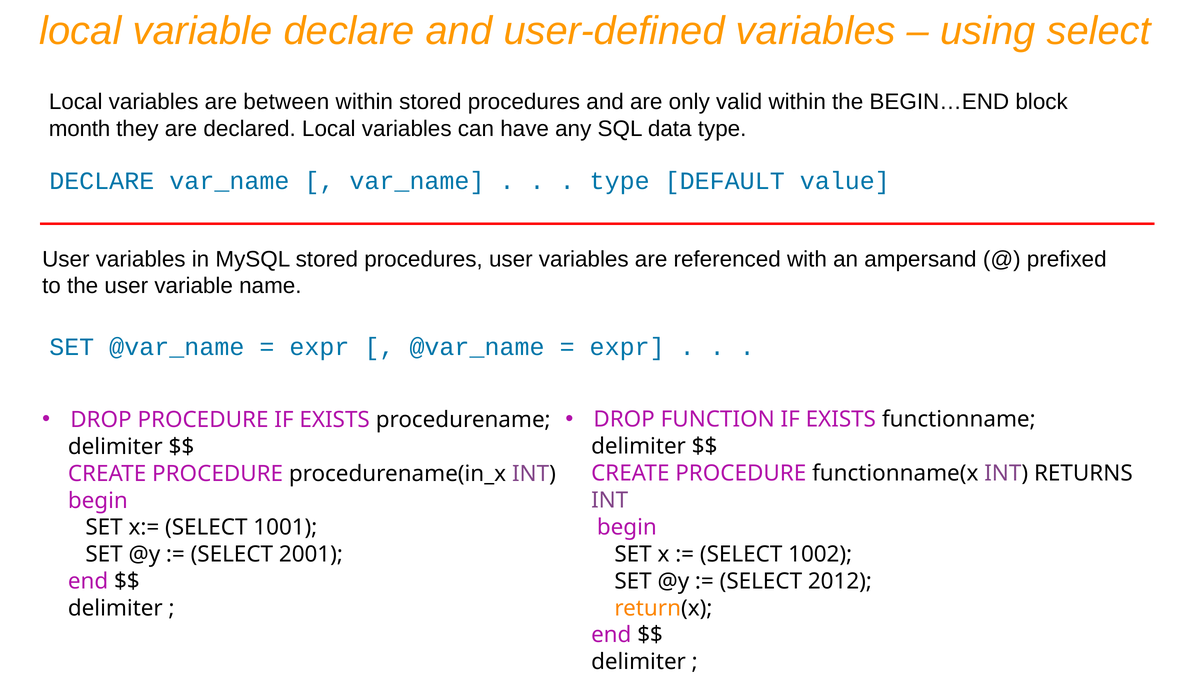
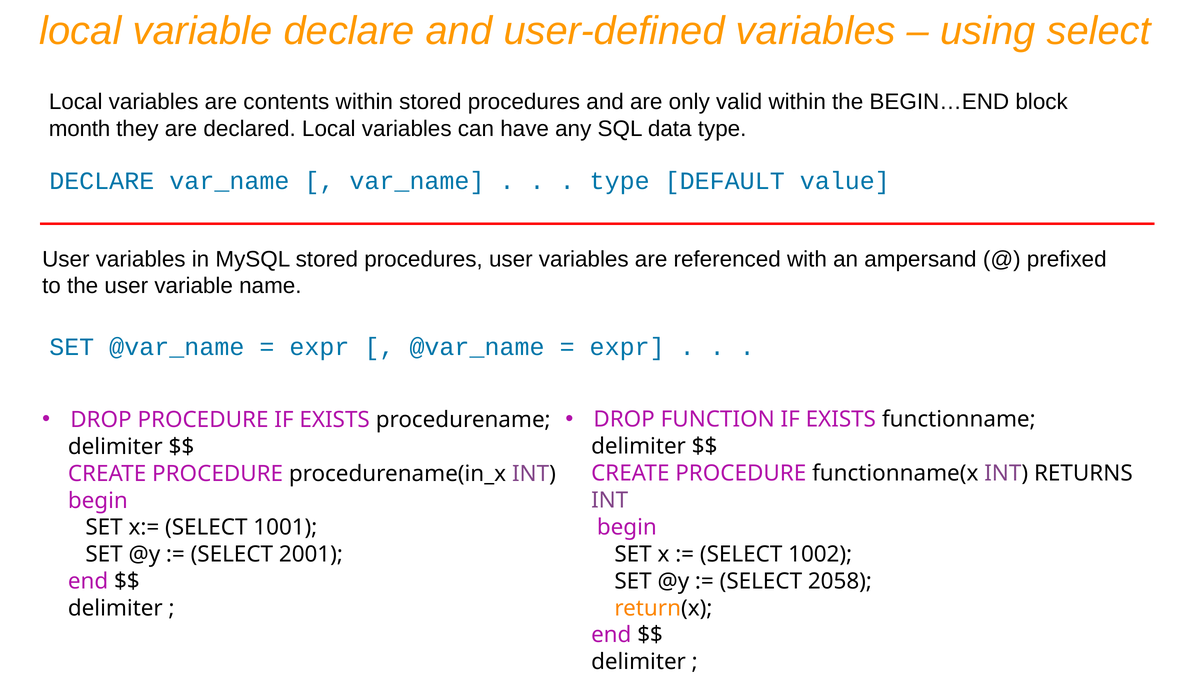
between: between -> contents (286, 102)
2012: 2012 -> 2058 (840, 581)
